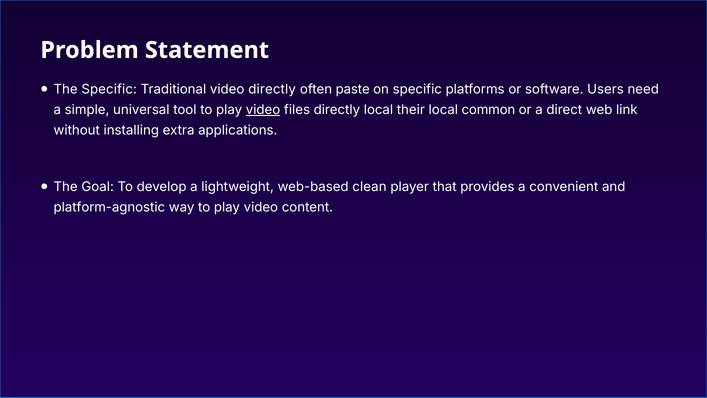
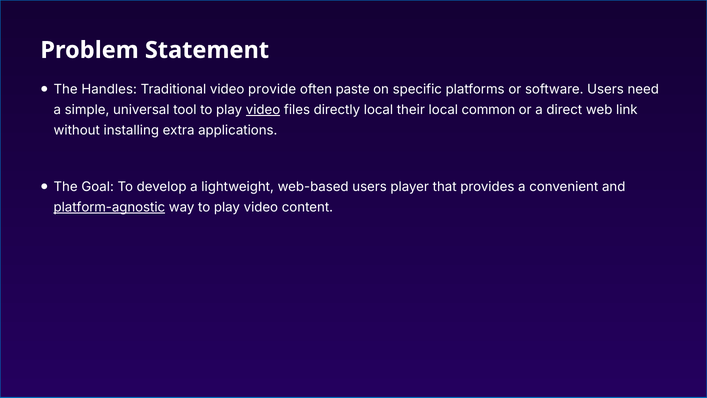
The Specific: Specific -> Handles (109, 89)
video directly: directly -> provide (272, 89)
web-based clean: clean -> users (370, 187)
platform-agnostic underline: none -> present (109, 207)
